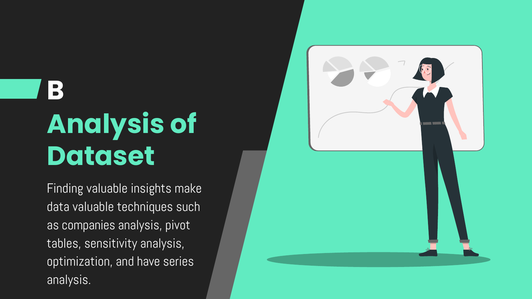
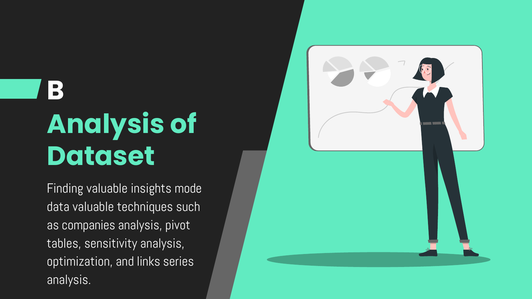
make: make -> mode (188, 188)
have: have -> links (149, 262)
